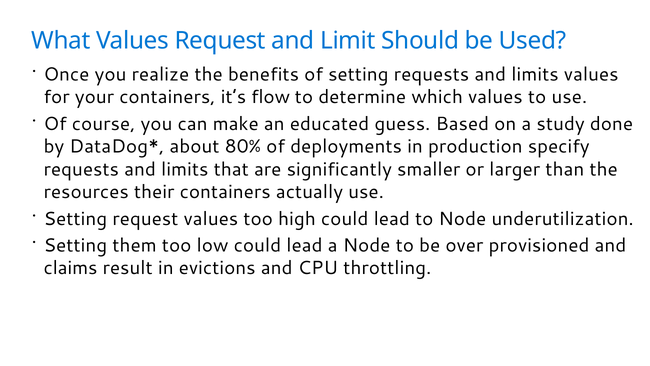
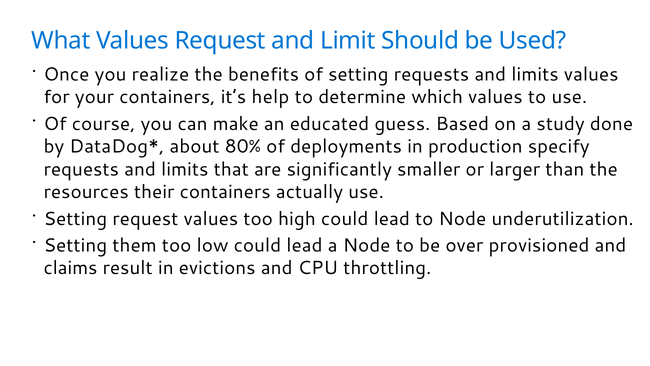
flow: flow -> help (270, 97)
